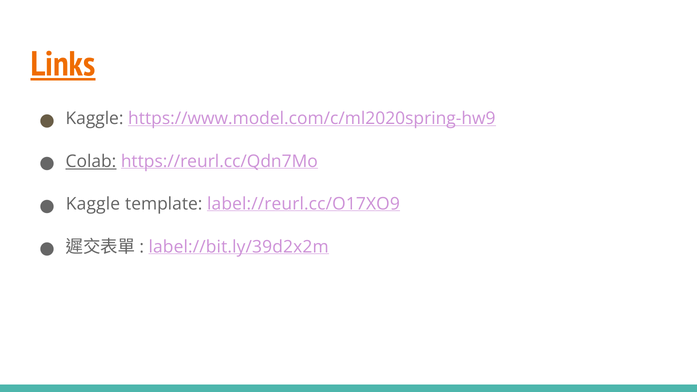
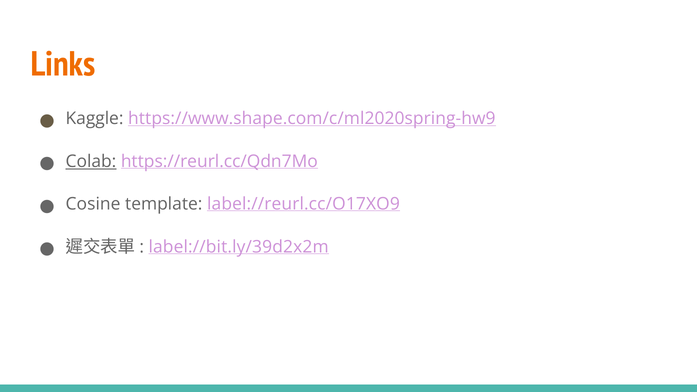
Links underline: present -> none (63, 64)
https://www.model.com/c/ml2020spring-hw9: https://www.model.com/c/ml2020spring-hw9 -> https://www.shape.com/c/ml2020spring-hw9 (312, 119)
Kaggle: Kaggle -> Cosine (93, 204)
